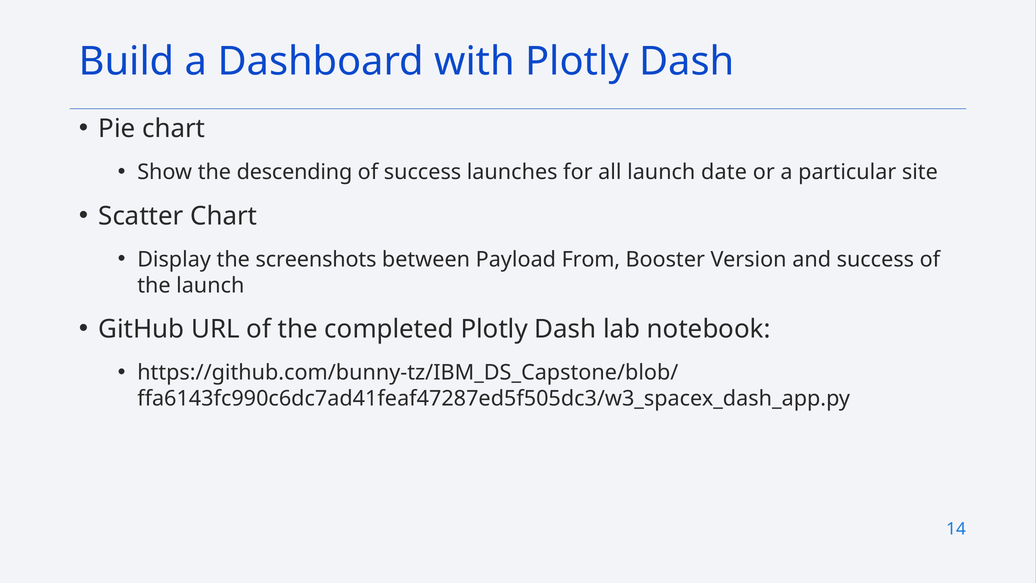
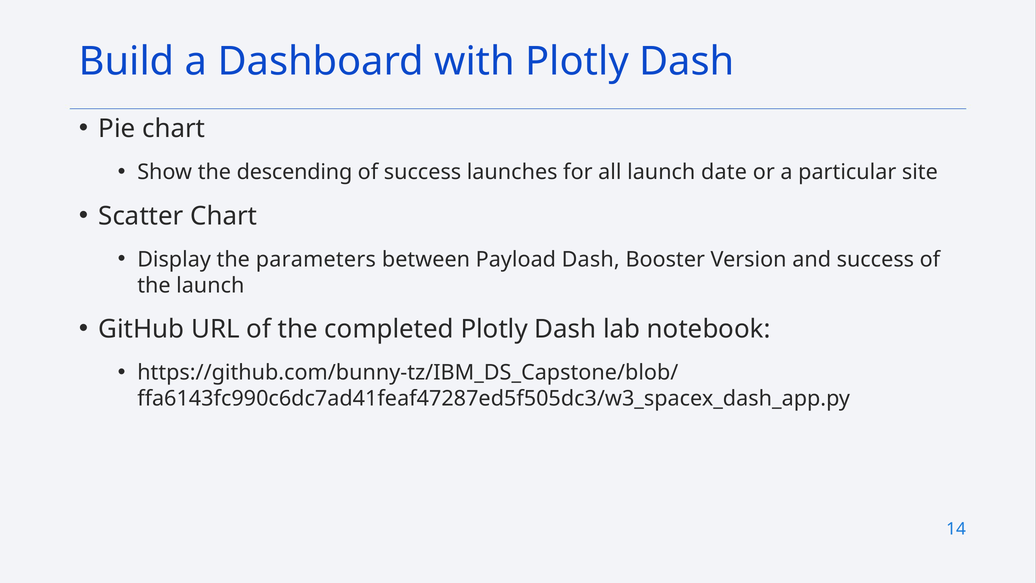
screenshots: screenshots -> parameters (316, 259)
Payload From: From -> Dash (591, 259)
